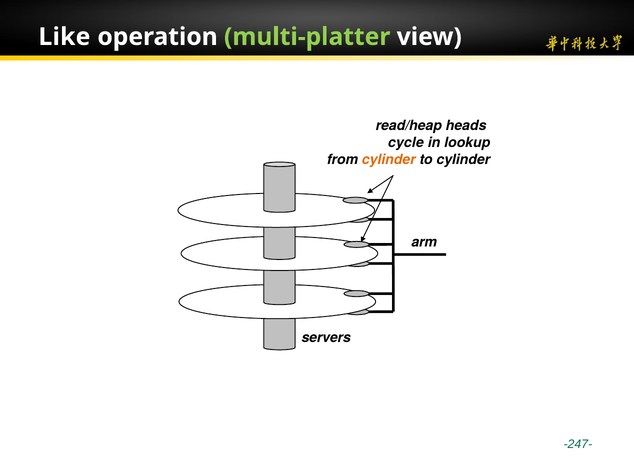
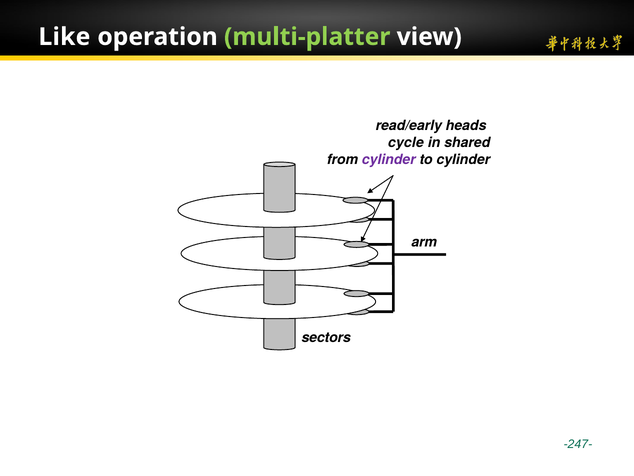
read/heap: read/heap -> read/early (409, 126)
lookup: lookup -> shared (467, 142)
cylinder colour: orange -> purple (389, 159)
servers: servers -> sectors (326, 337)
